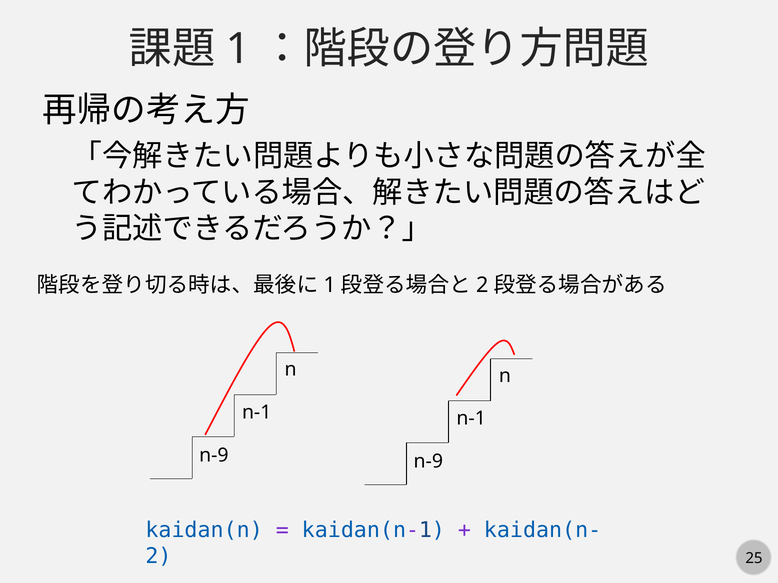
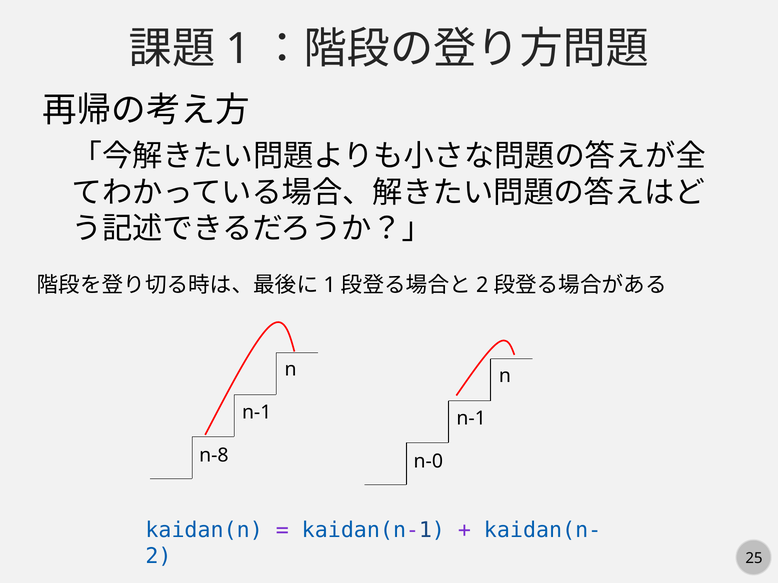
n-9: n-9 -> n-8 (214, 456)
n-9: n-9 -> n-0 (428, 462)
